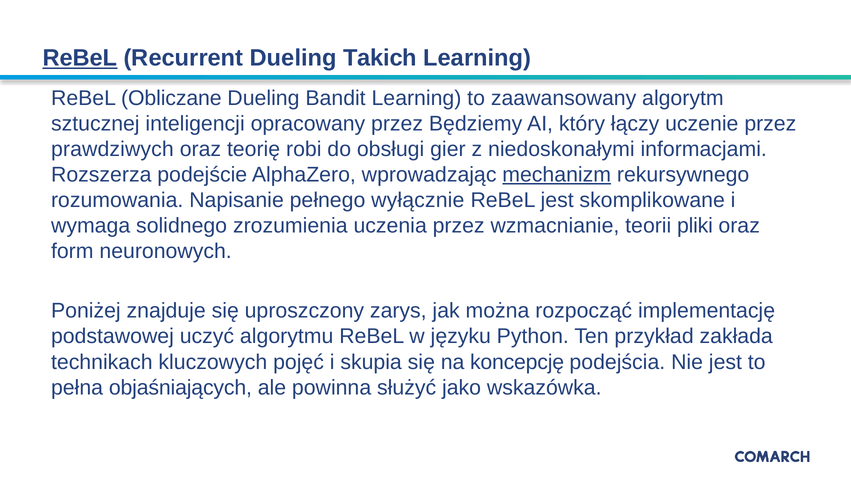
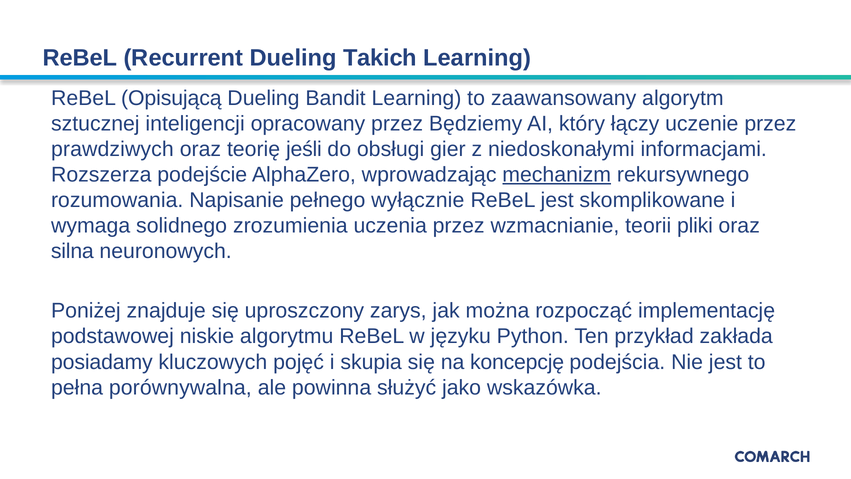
ReBeL underline: present -> none (80, 58)
Obliczane: Obliczane -> Opisującą (171, 98)
robi: robi -> jeśli (304, 149)
form: form -> silna (72, 251)
uczyć: uczyć -> niskie (207, 336)
technikach: technikach -> posiadamy (102, 362)
objaśniających: objaśniających -> porównywalna (180, 387)
